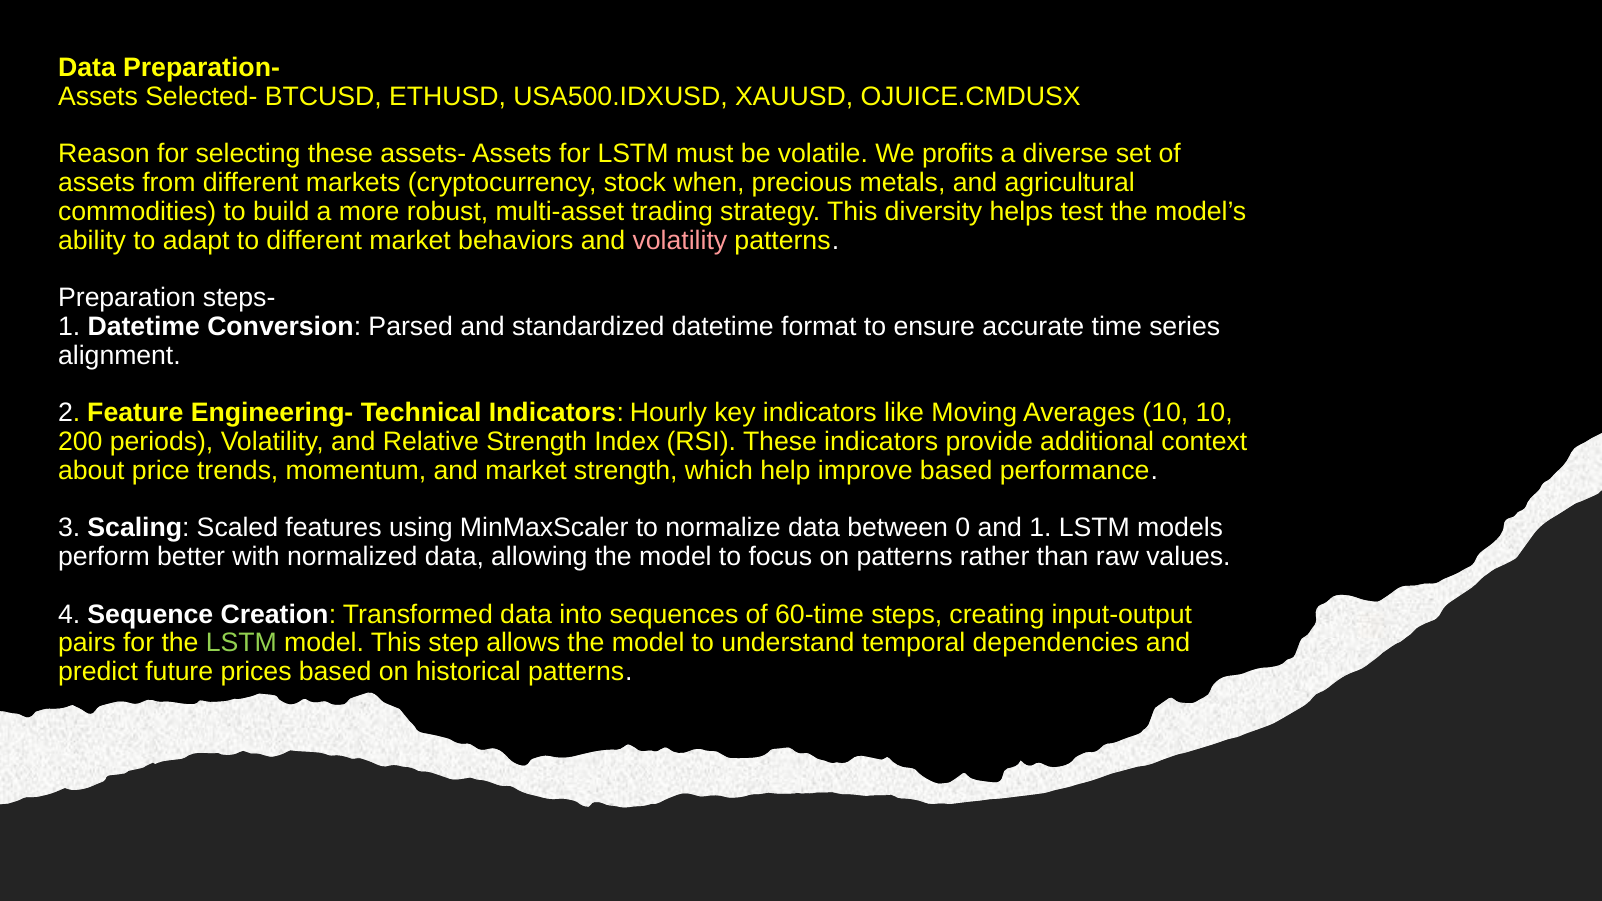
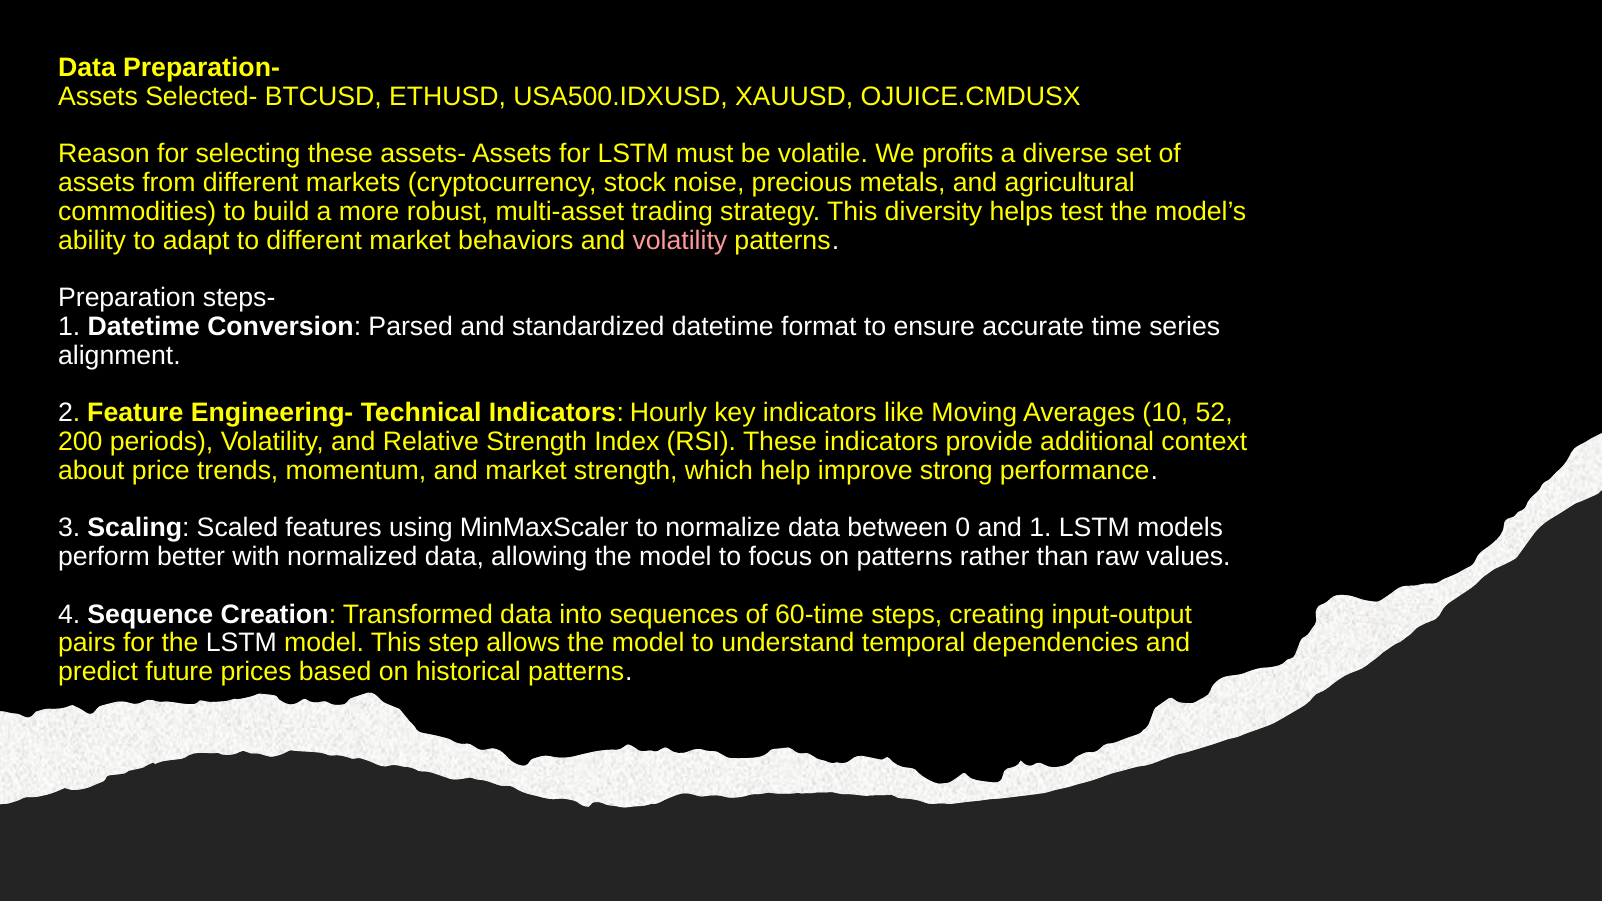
when: when -> noise (709, 183)
10 10: 10 -> 52 (1214, 413)
improve based: based -> strong (956, 471)
LSTM colour: light green -> white (241, 643)
